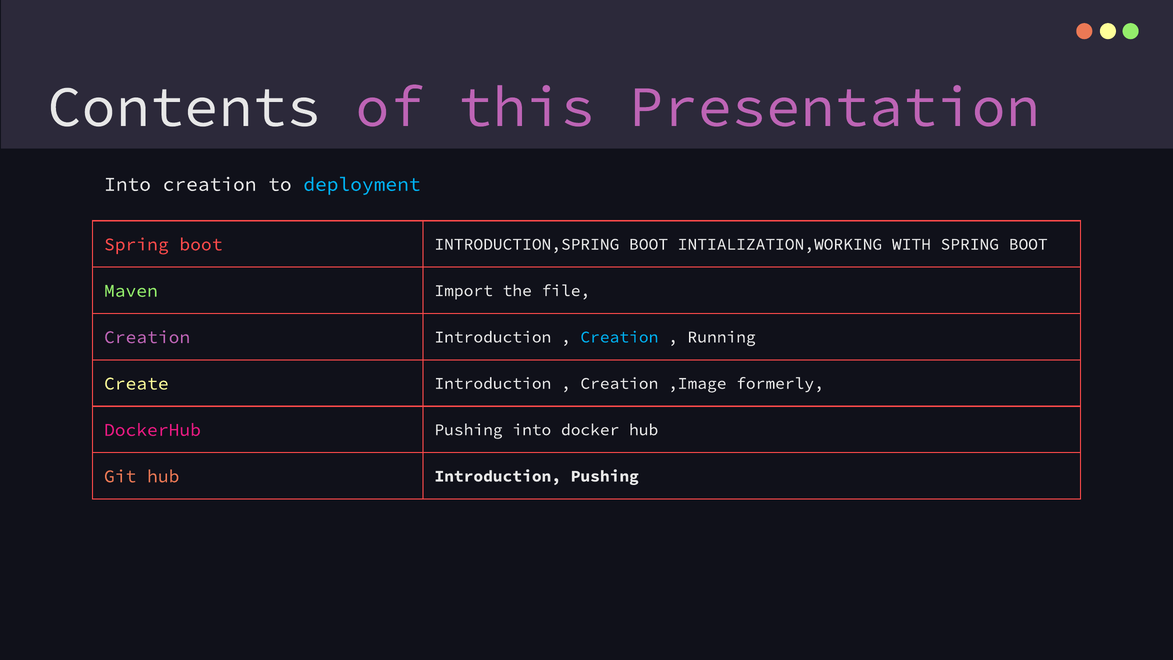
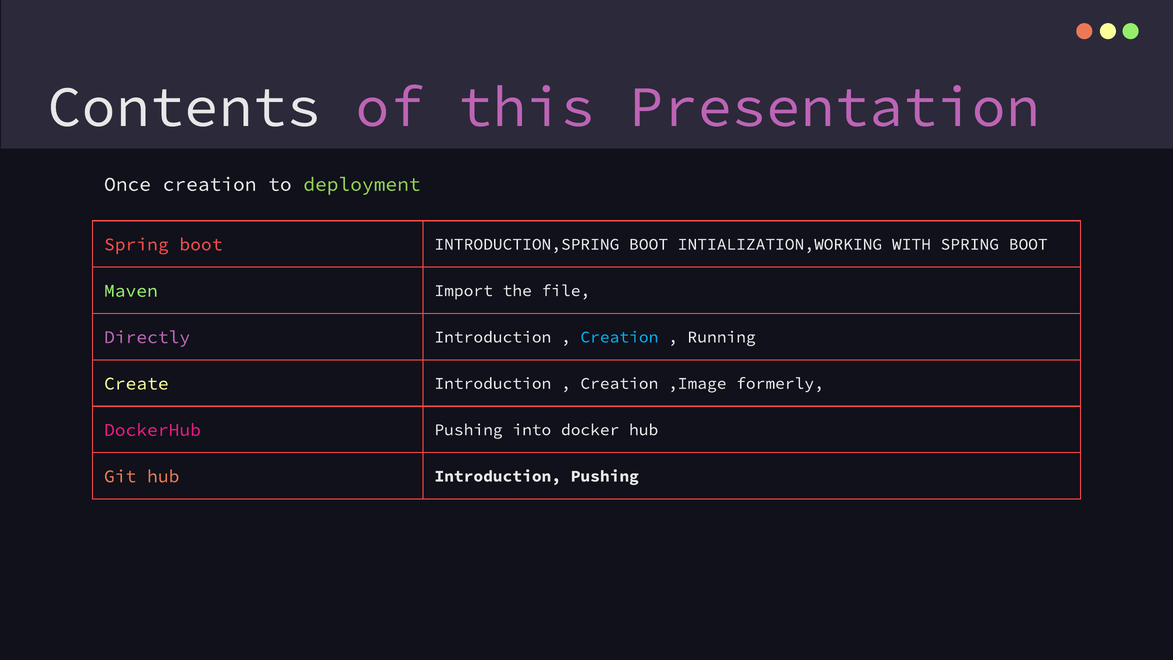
Into: Into -> Once (128, 184)
deployment colour: light blue -> light green (362, 184)
Creation: Creation -> Directly (147, 337)
